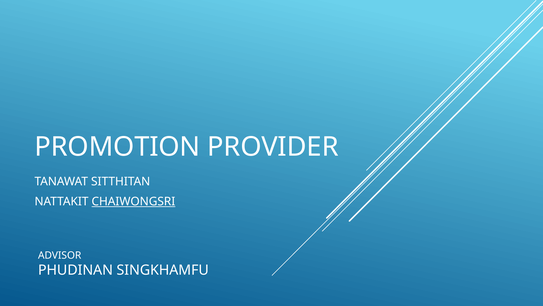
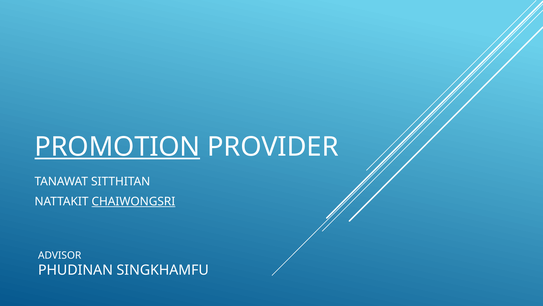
PROMOTION underline: none -> present (117, 146)
